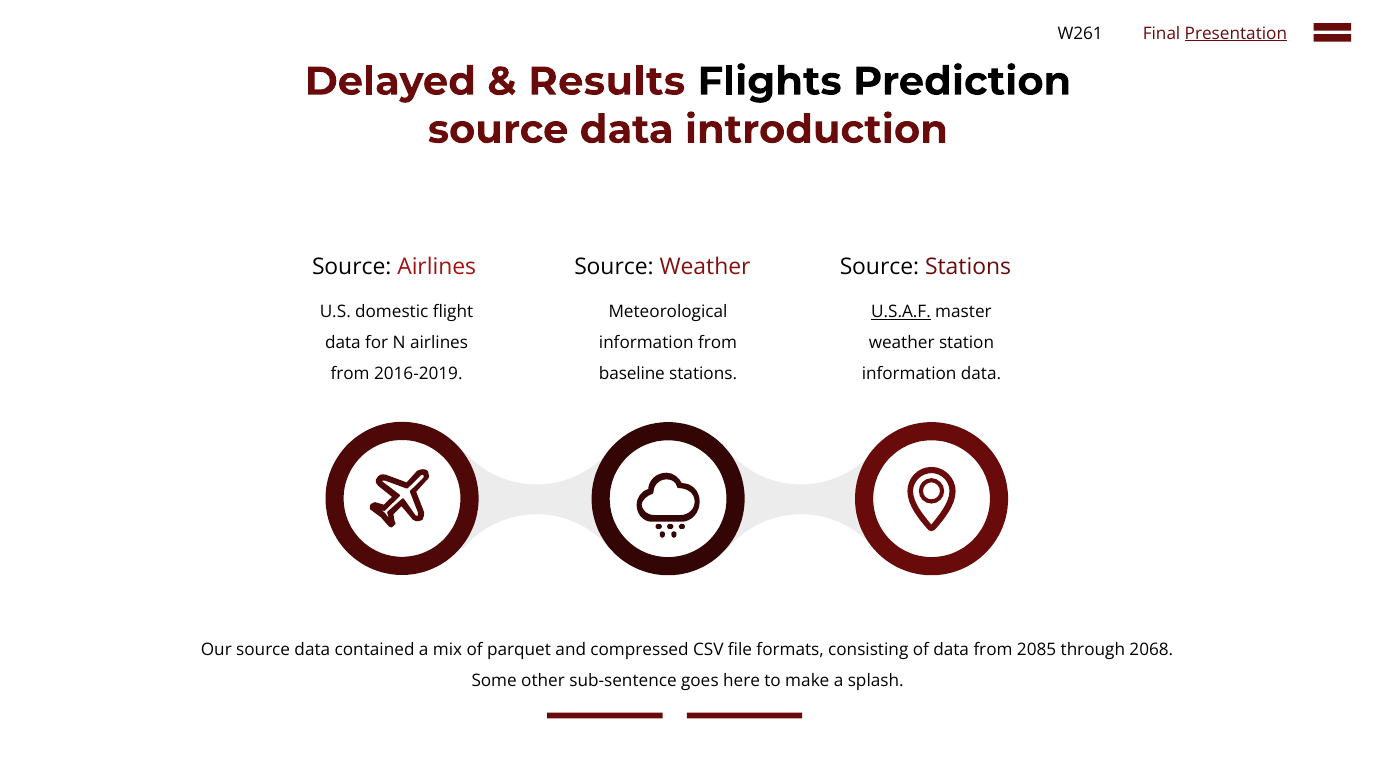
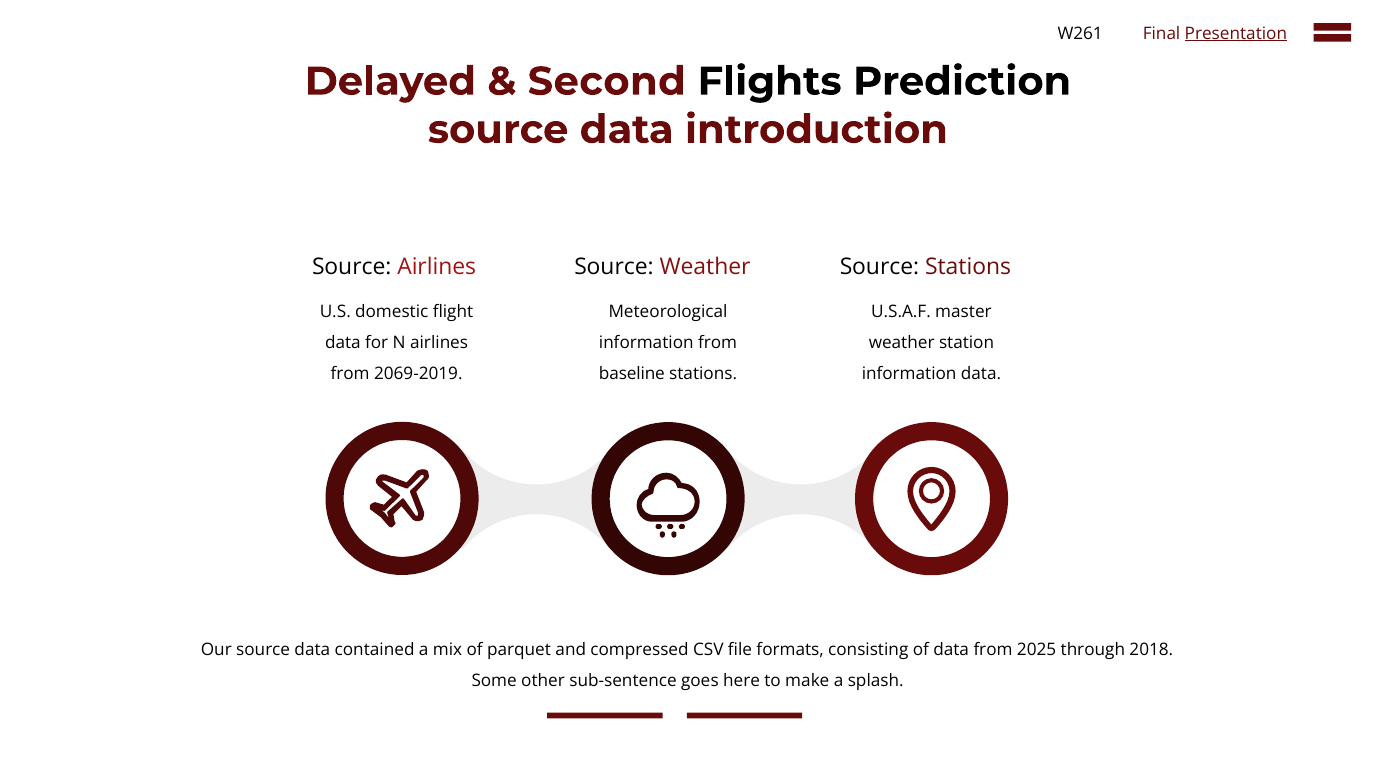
Results: Results -> Second (607, 81)
U.S.A.F underline: present -> none (901, 312)
2016-2019: 2016-2019 -> 2069-2019 (418, 374)
2085: 2085 -> 2025 (1037, 650)
2068: 2068 -> 2018 (1151, 650)
